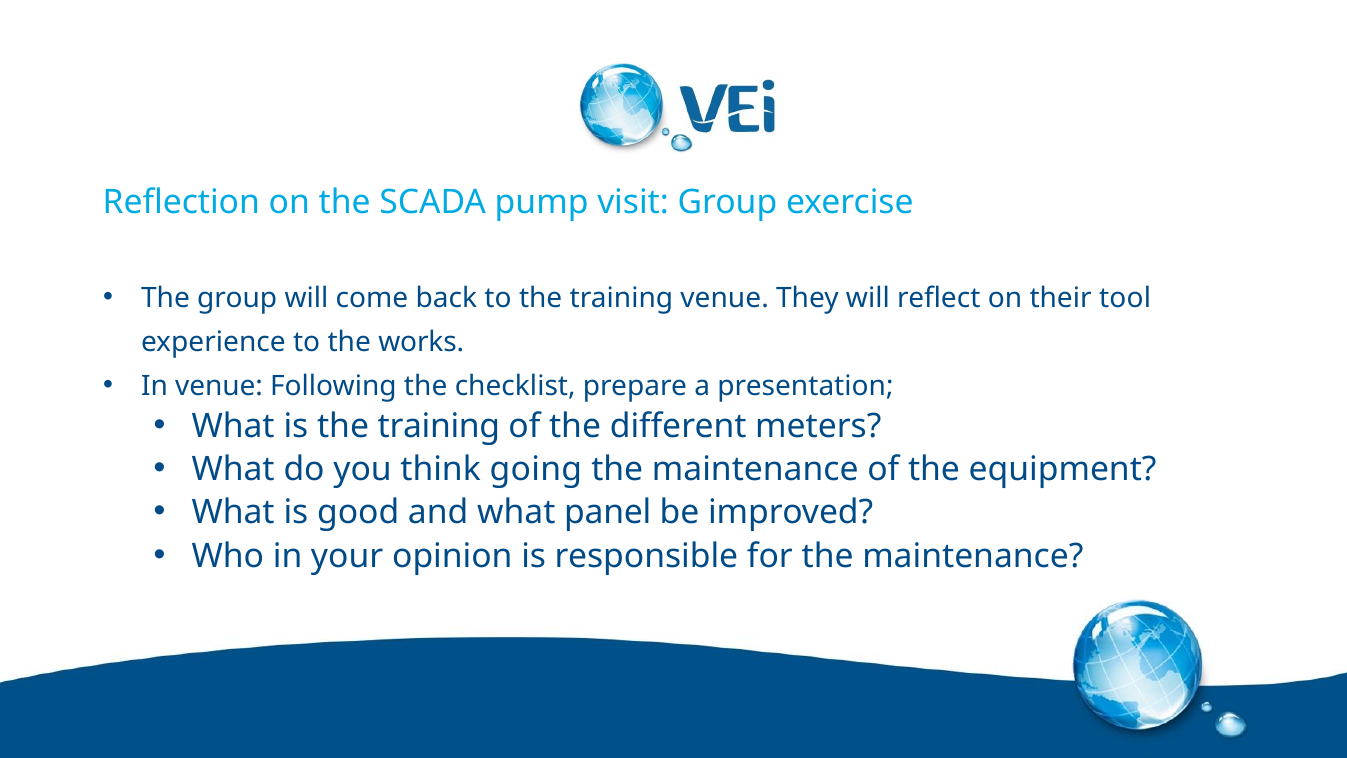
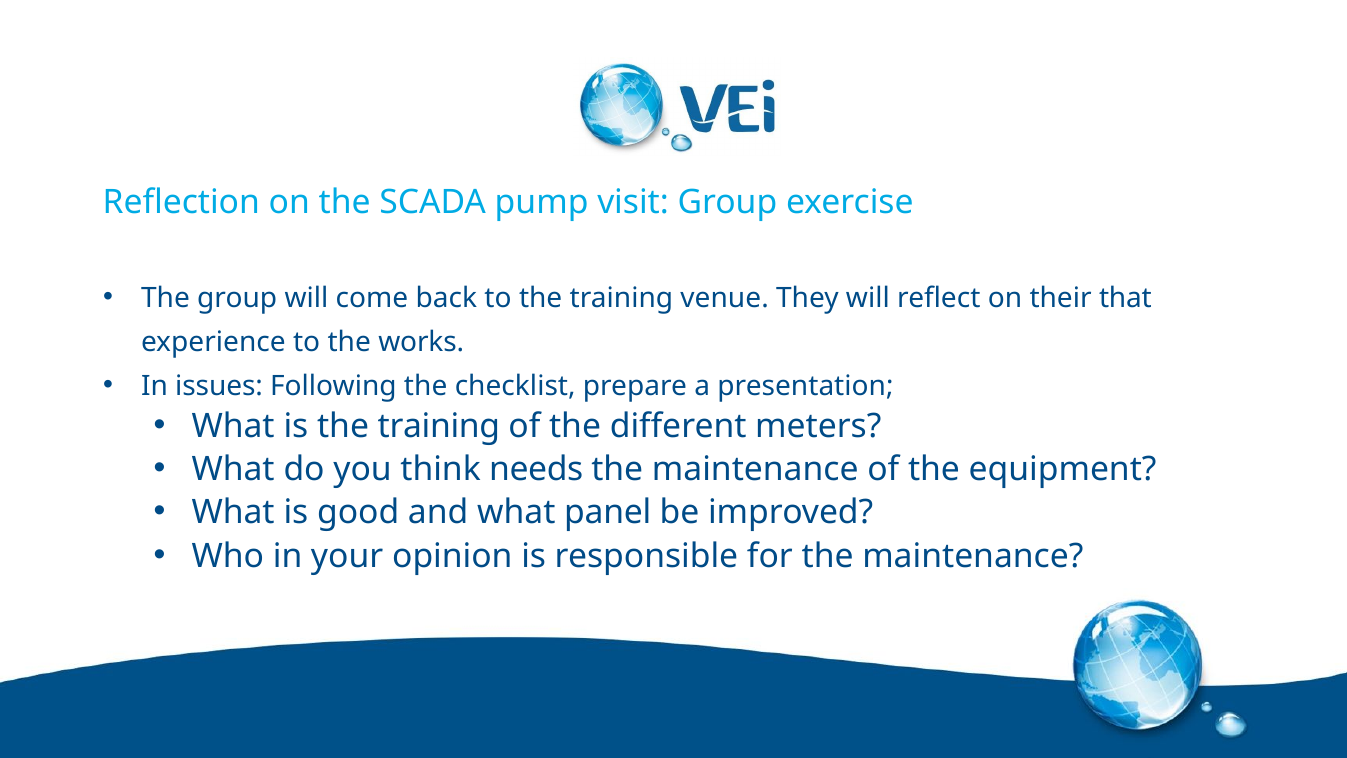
tool: tool -> that (1125, 298)
In venue: venue -> issues (219, 386)
going: going -> needs (536, 469)
